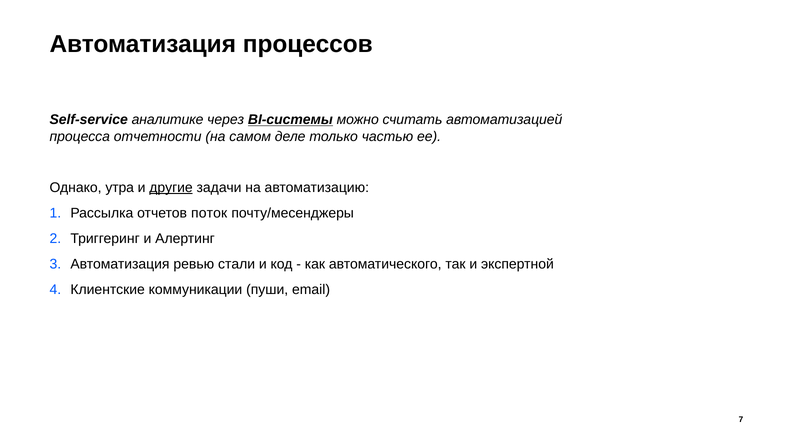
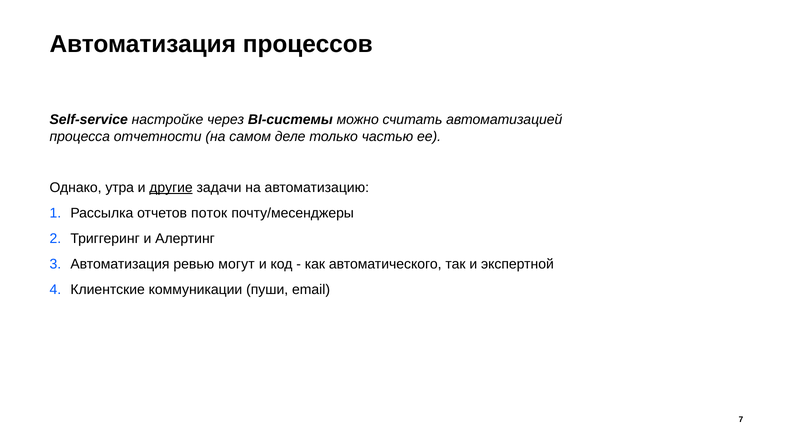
аналитике: аналитике -> настройке (167, 120)
BI-системы underline: present -> none (290, 120)
стали: стали -> могут (236, 264)
